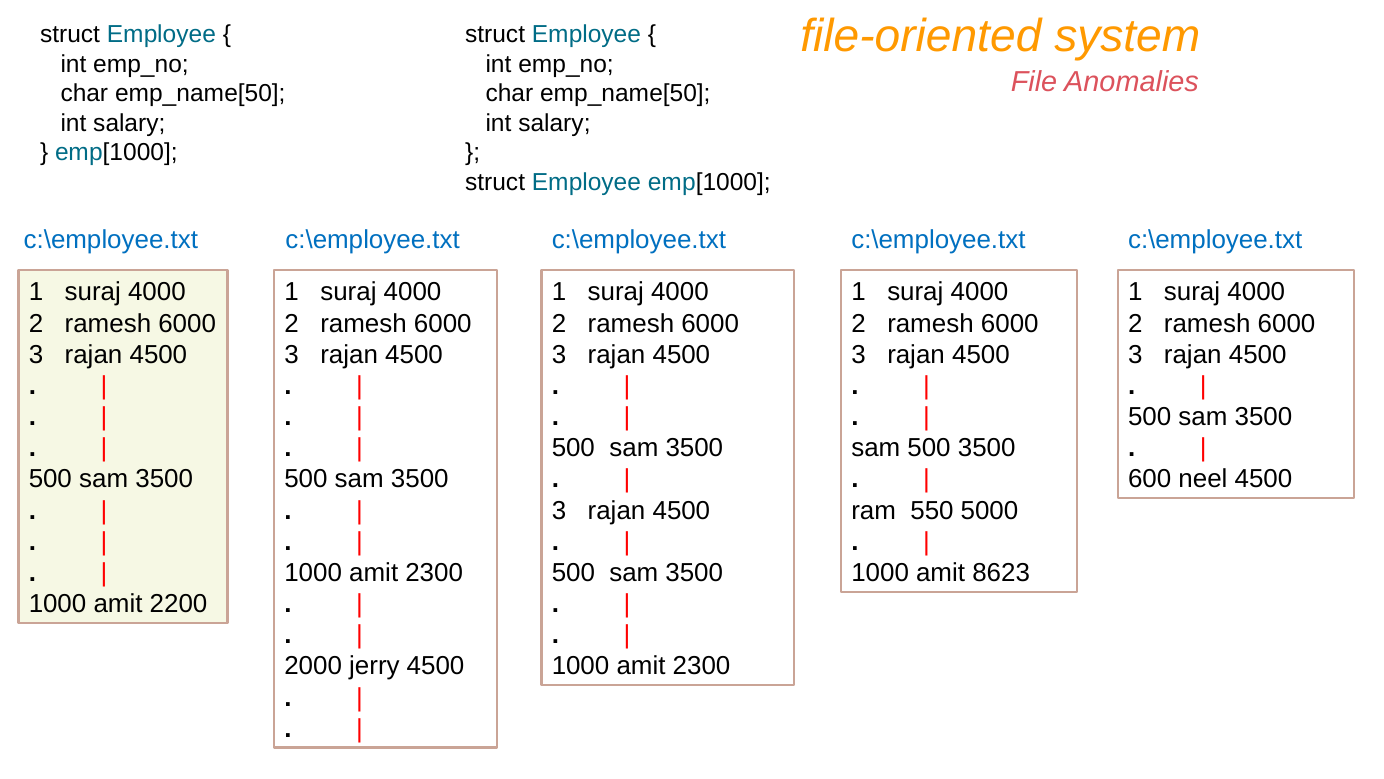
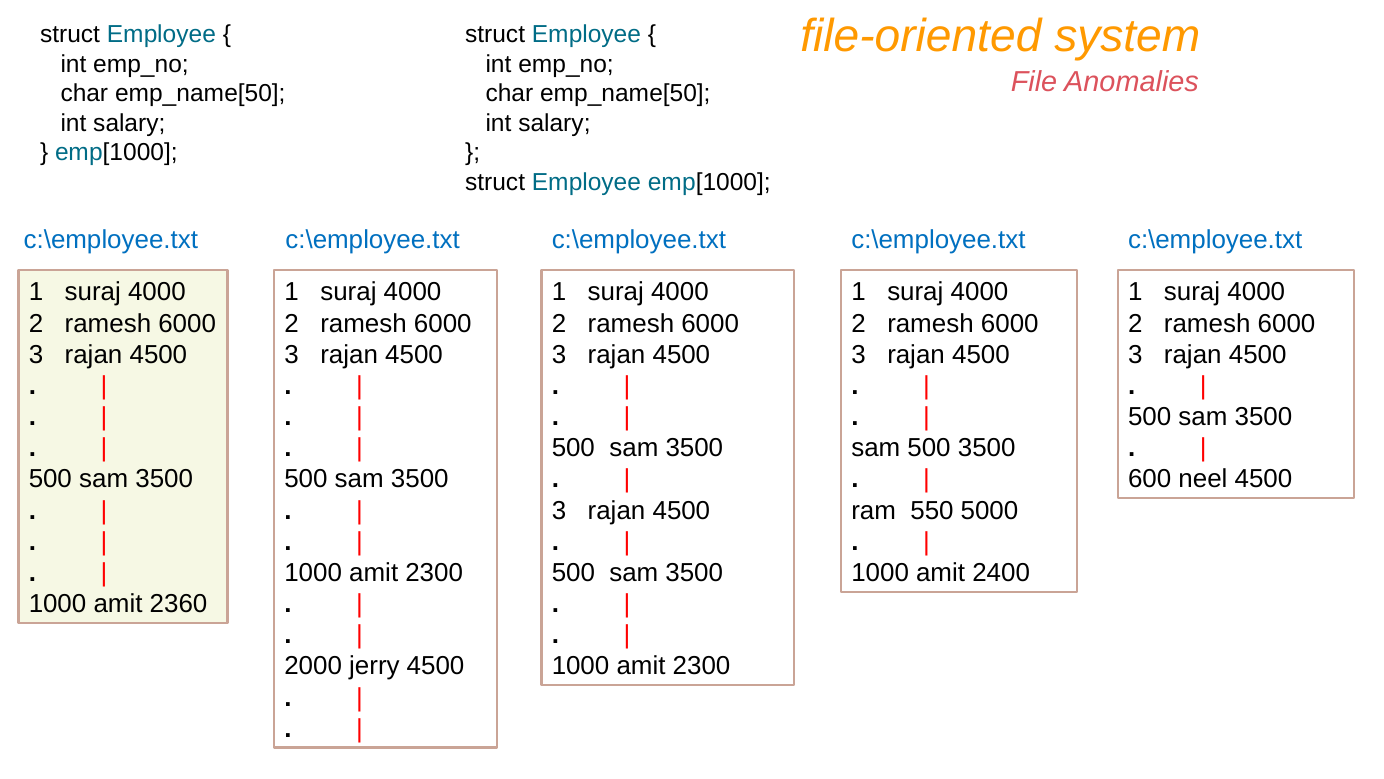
8623: 8623 -> 2400 (1001, 572)
2200: 2200 -> 2360 (179, 604)
